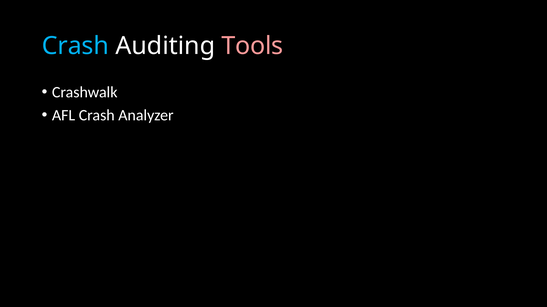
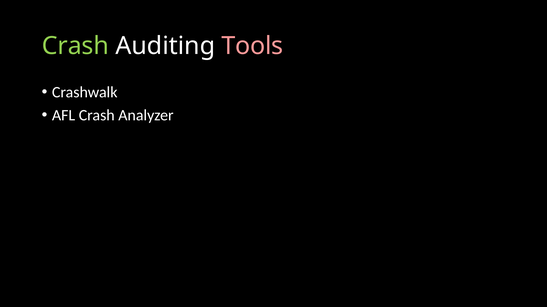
Crash colour: light blue -> light green (75, 46)
